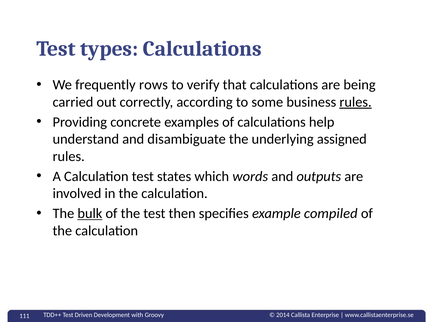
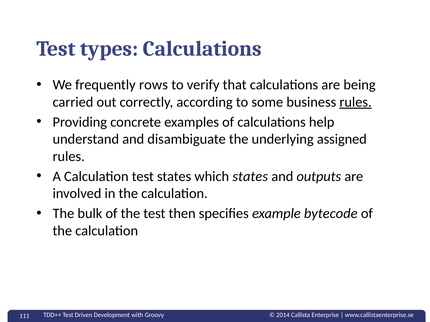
which words: words -> states (250, 177)
bulk underline: present -> none (90, 214)
compiled: compiled -> bytecode (331, 214)
